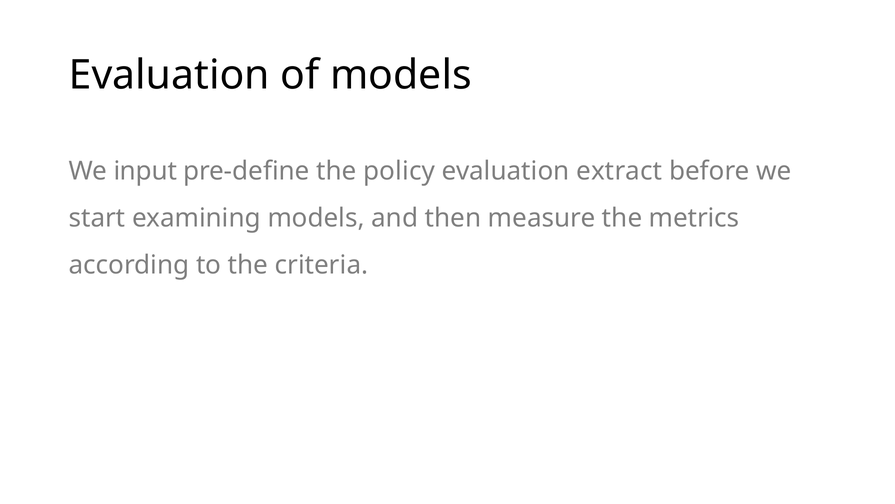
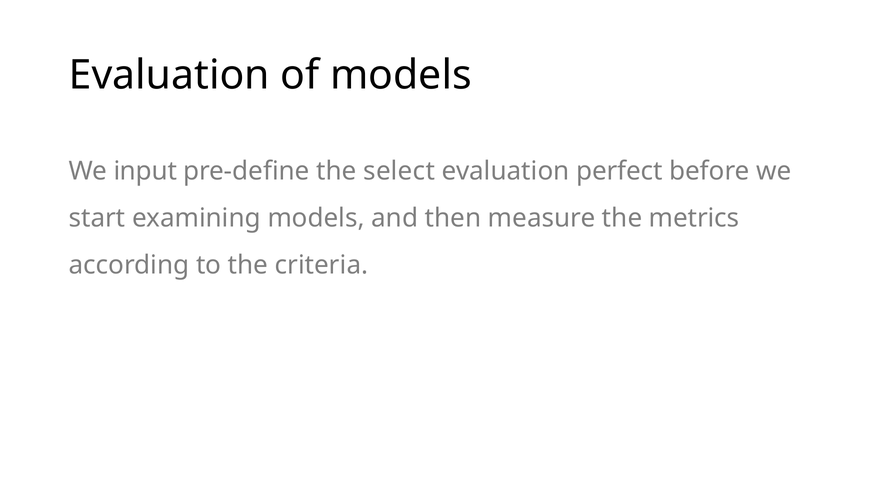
policy: policy -> select (399, 171)
extract: extract -> perfect (619, 171)
